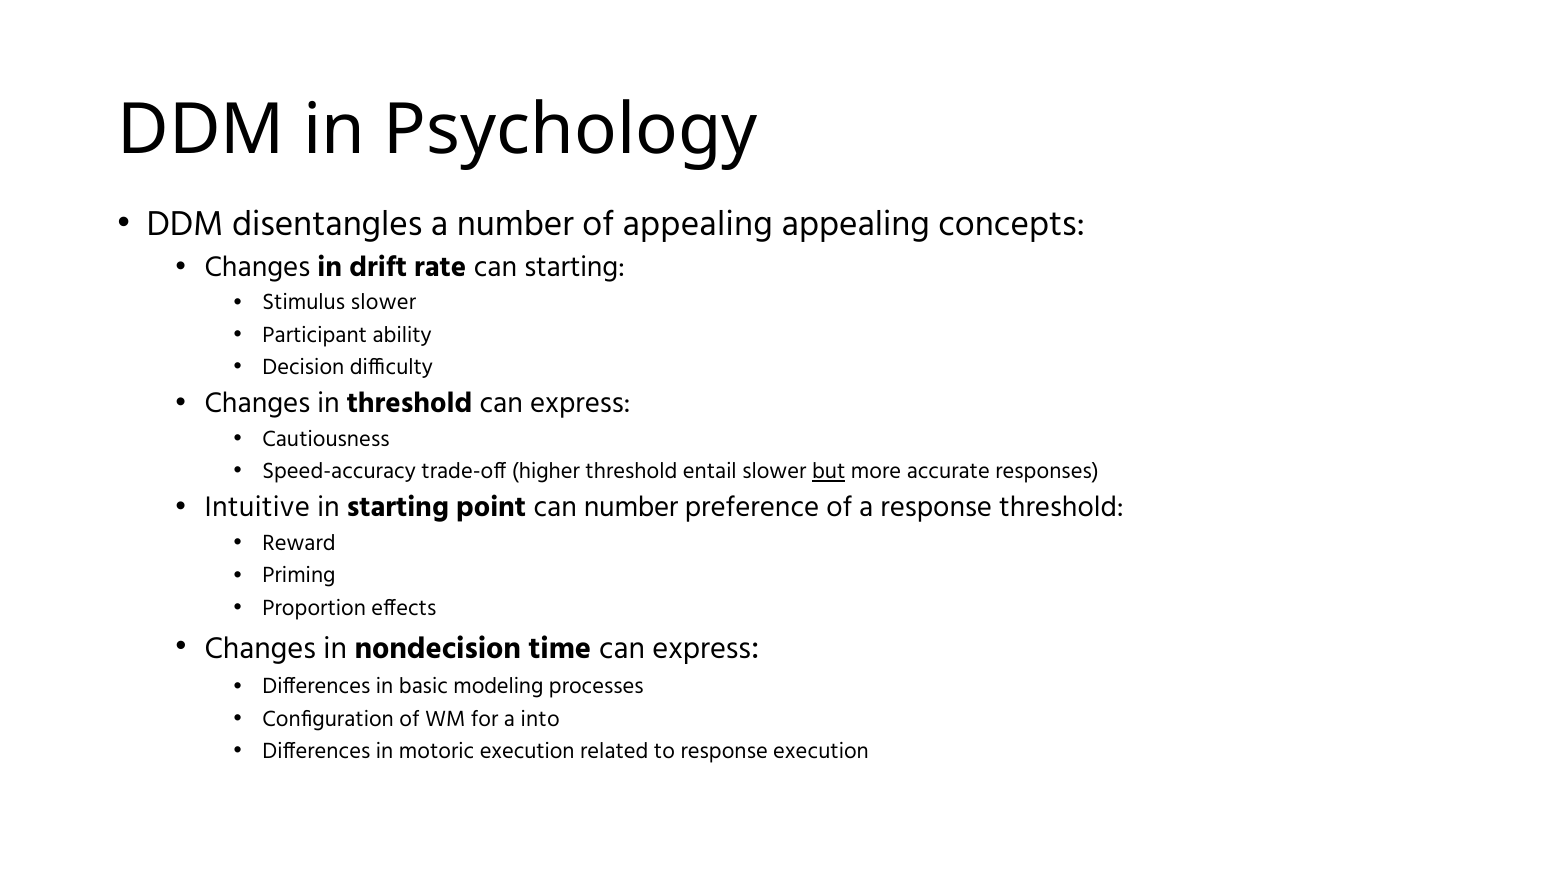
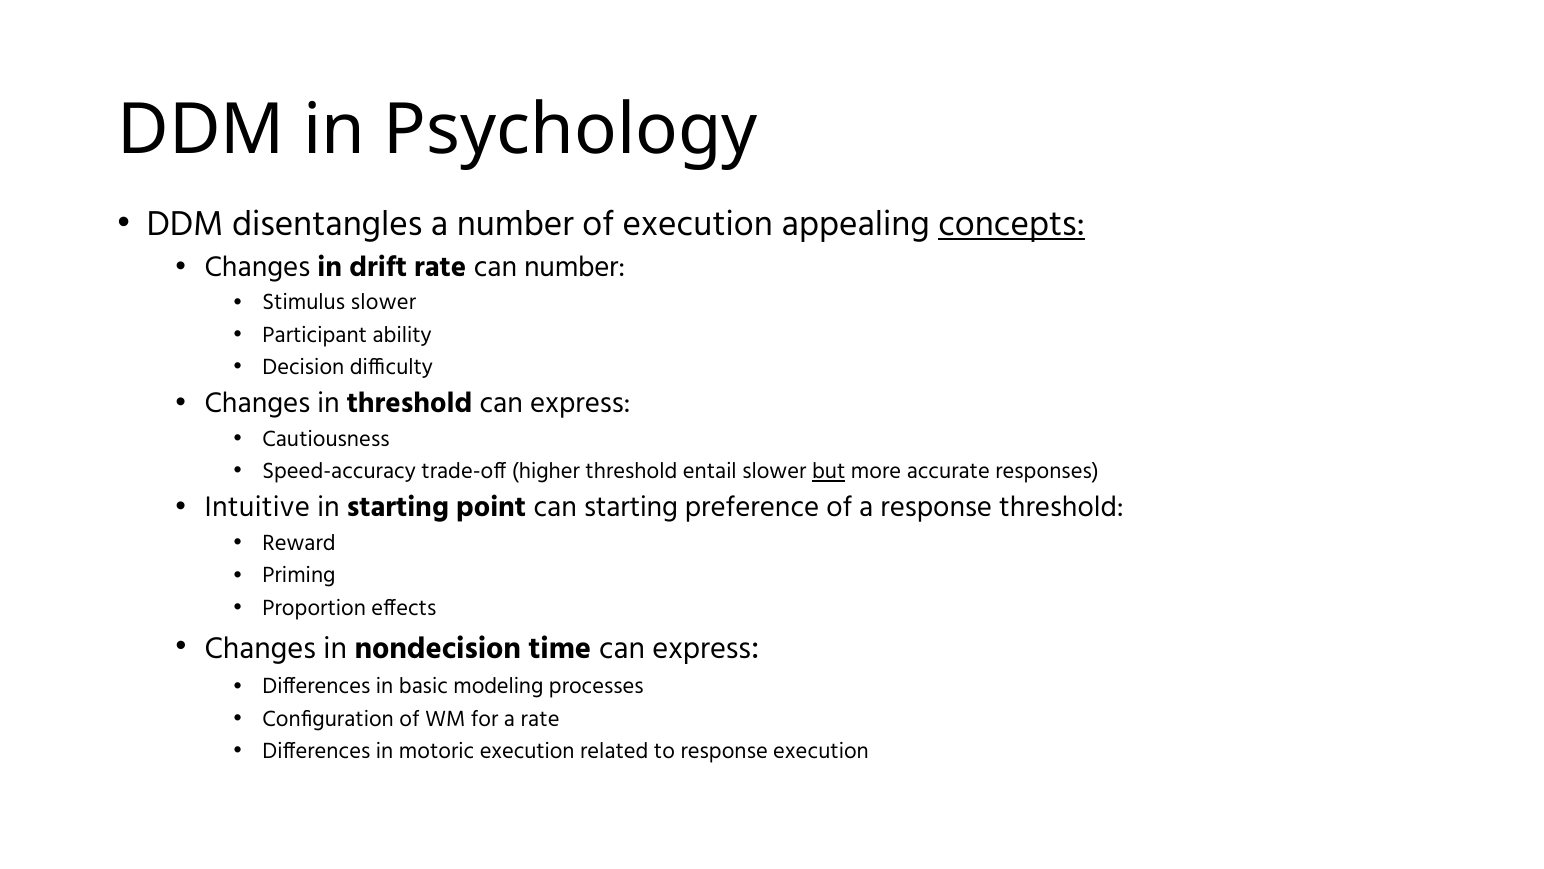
of appealing: appealing -> execution (698, 223)
concepts underline: none -> present (1012, 223)
can starting: starting -> number (575, 266)
can number: number -> starting (631, 507)
a into: into -> rate (540, 718)
